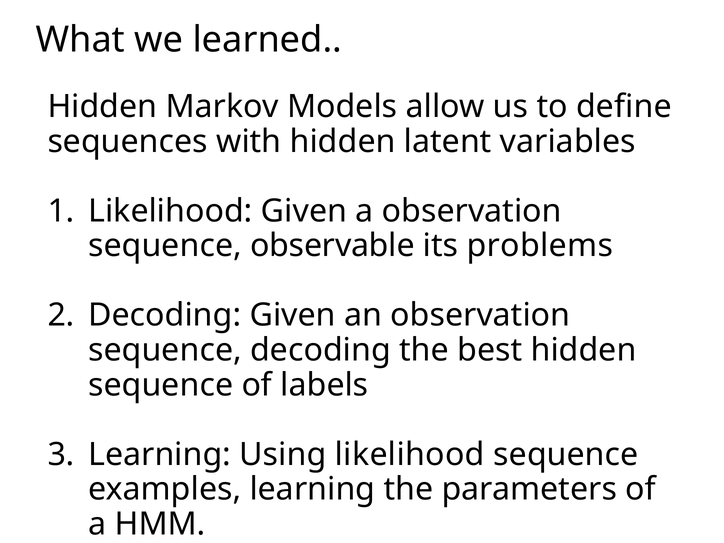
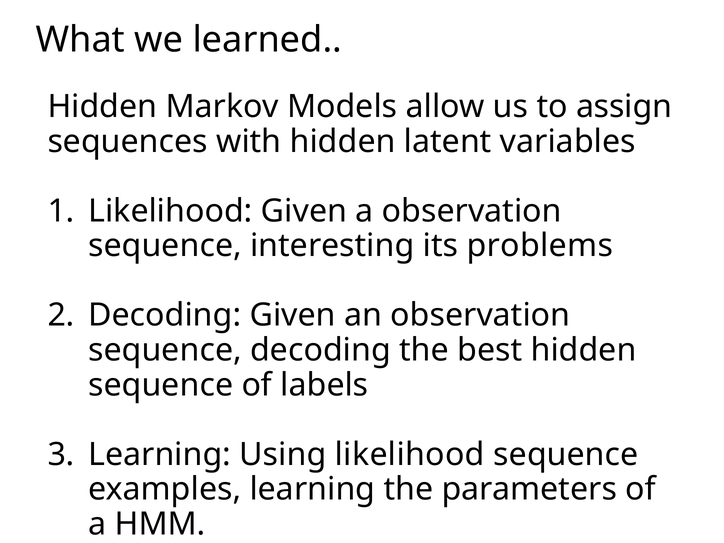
define: define -> assign (624, 107)
observable: observable -> interesting (332, 246)
